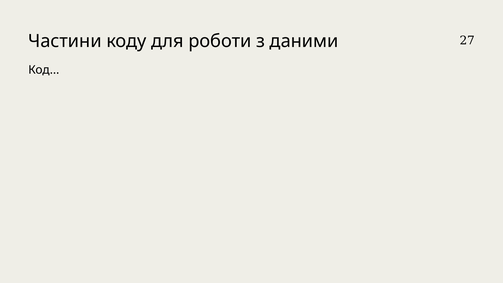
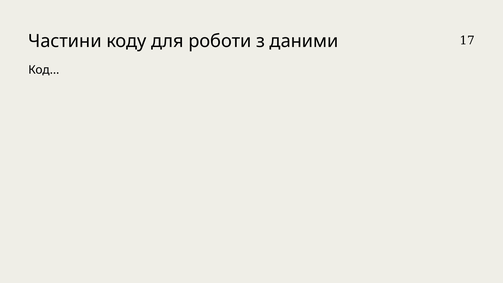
27: 27 -> 17 (467, 41)
